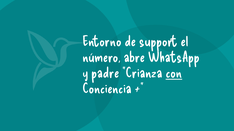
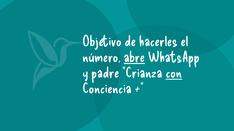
Entorno: Entorno -> Objetivo (102, 42)
support: support -> hacerles (158, 42)
abre underline: none -> present (134, 58)
